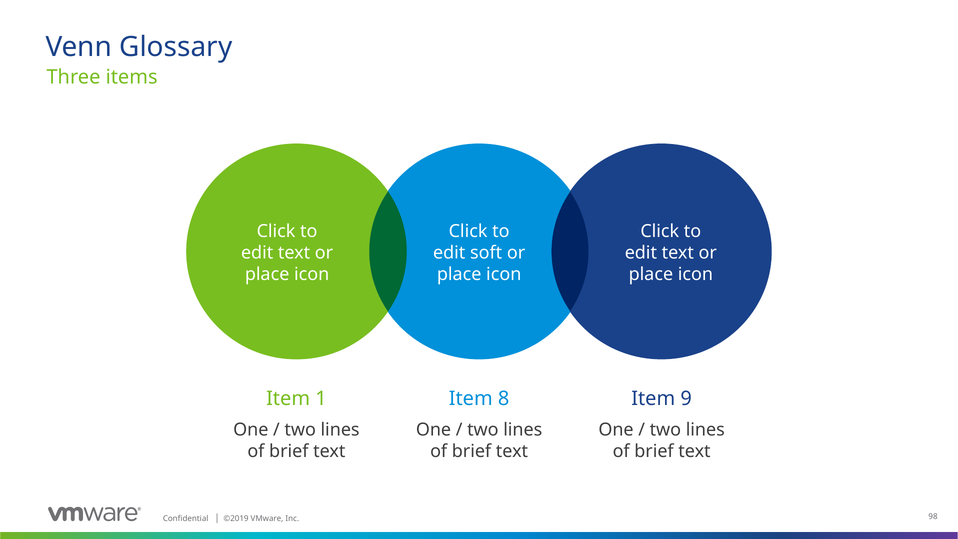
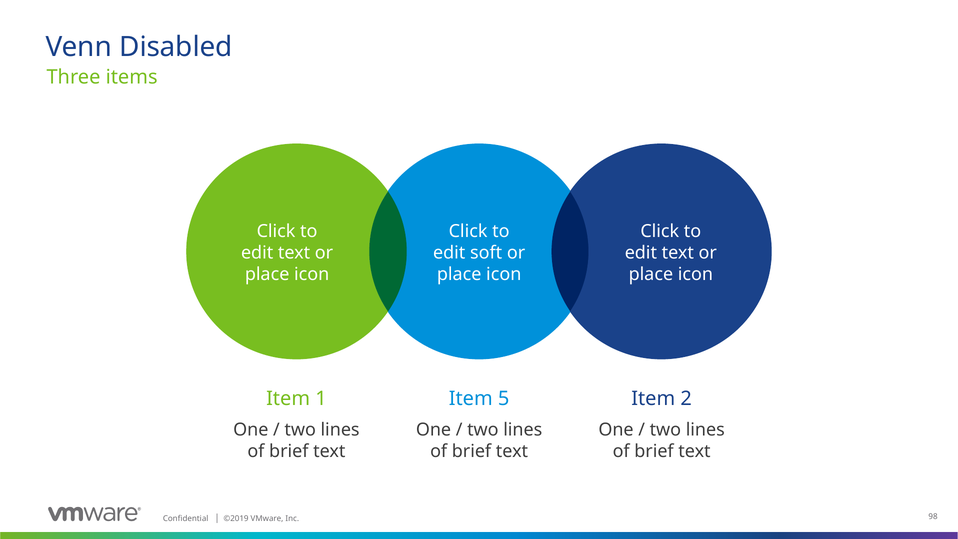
Glossary: Glossary -> Disabled (176, 47)
8: 8 -> 5 (504, 399)
9: 9 -> 2 (686, 399)
